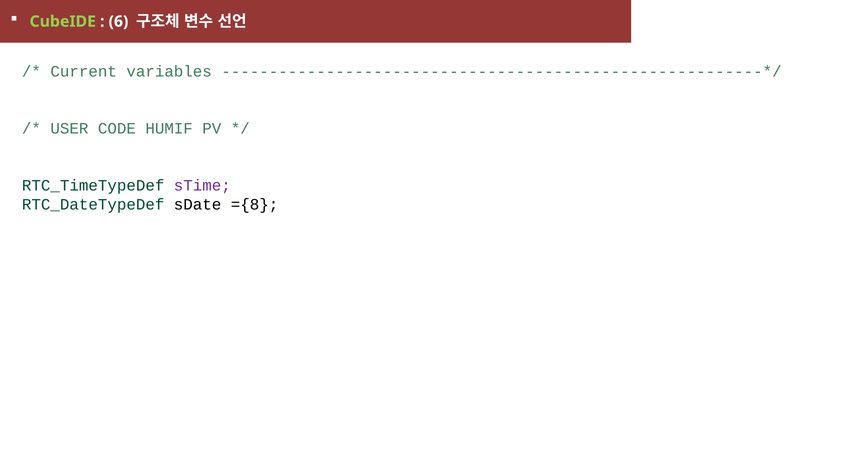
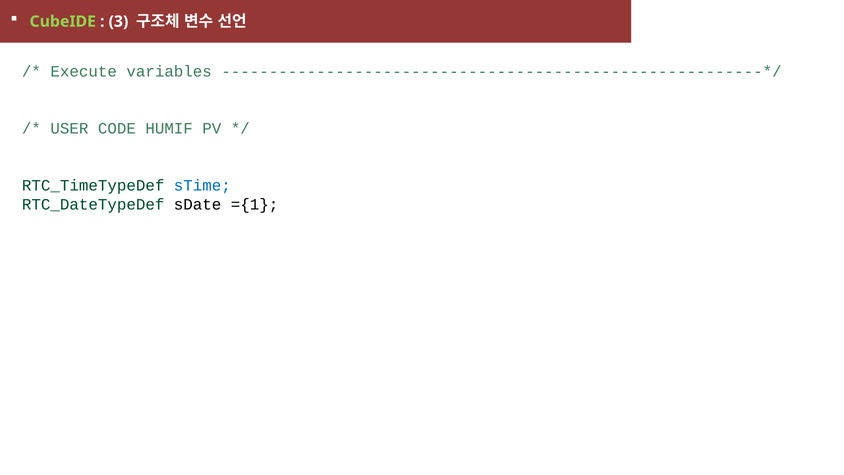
6: 6 -> 3 (118, 21)
Current: Current -> Execute (84, 72)
sTime colour: purple -> blue (202, 186)
={8: ={8 -> ={1 (255, 205)
